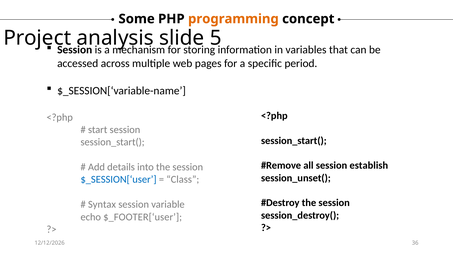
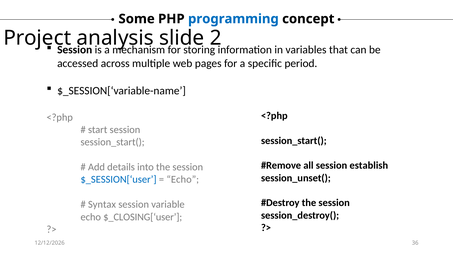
programming colour: orange -> blue (233, 19)
5: 5 -> 2 (216, 38)
Class: Class -> Echo (183, 179)
$_FOOTER[‘user: $_FOOTER[‘user -> $_CLOSING[‘user (143, 217)
